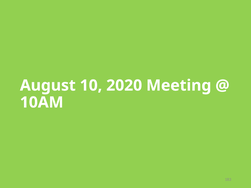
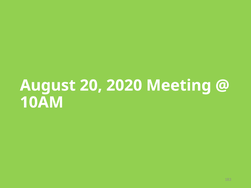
10: 10 -> 20 (91, 86)
